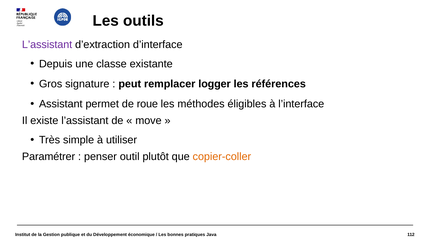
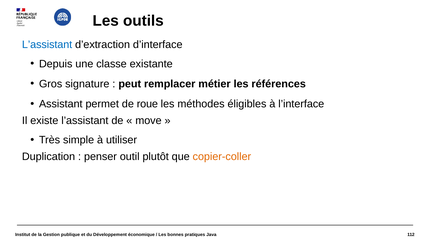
L’assistant colour: purple -> blue (47, 44)
logger: logger -> métier (215, 84)
Paramétrer: Paramétrer -> Duplication (49, 157)
